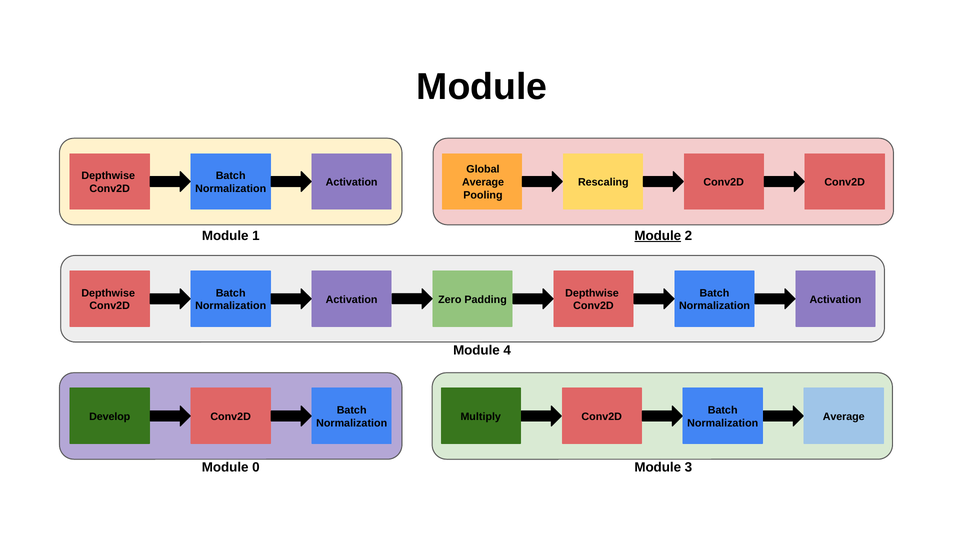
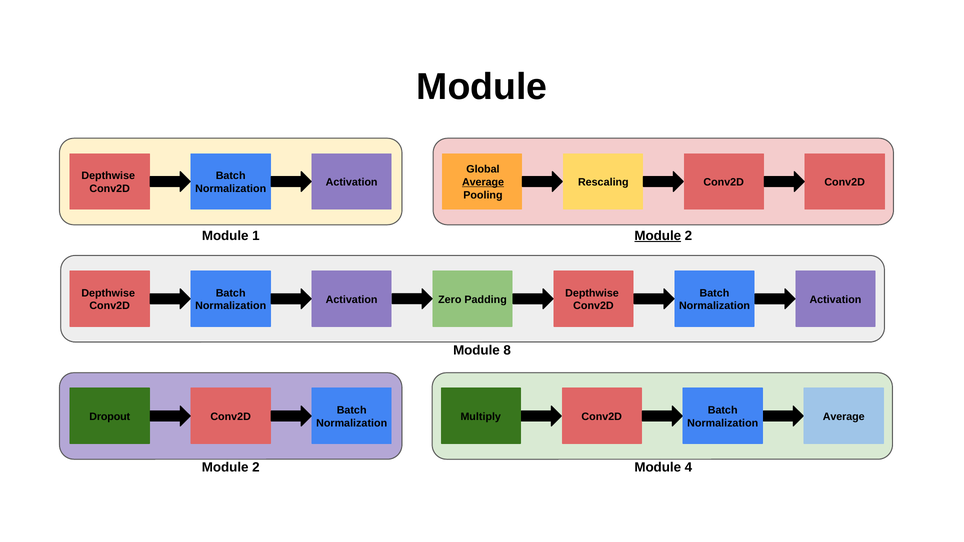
Average underline: none -> present (483, 182)
4: 4 -> 8 (507, 351)
Develop: Develop -> Dropout (110, 417)
0: 0 -> 2 (256, 467)
3: 3 -> 4 (688, 467)
